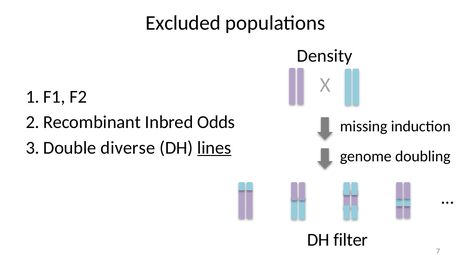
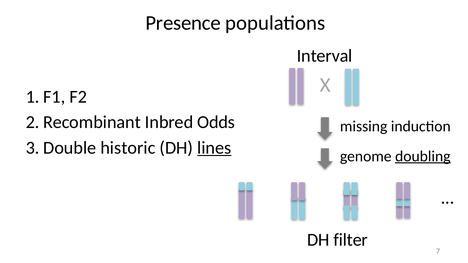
Excluded: Excluded -> Presence (183, 23)
Density: Density -> Interval (325, 56)
diverse: diverse -> historic (128, 148)
doubling underline: none -> present (423, 156)
